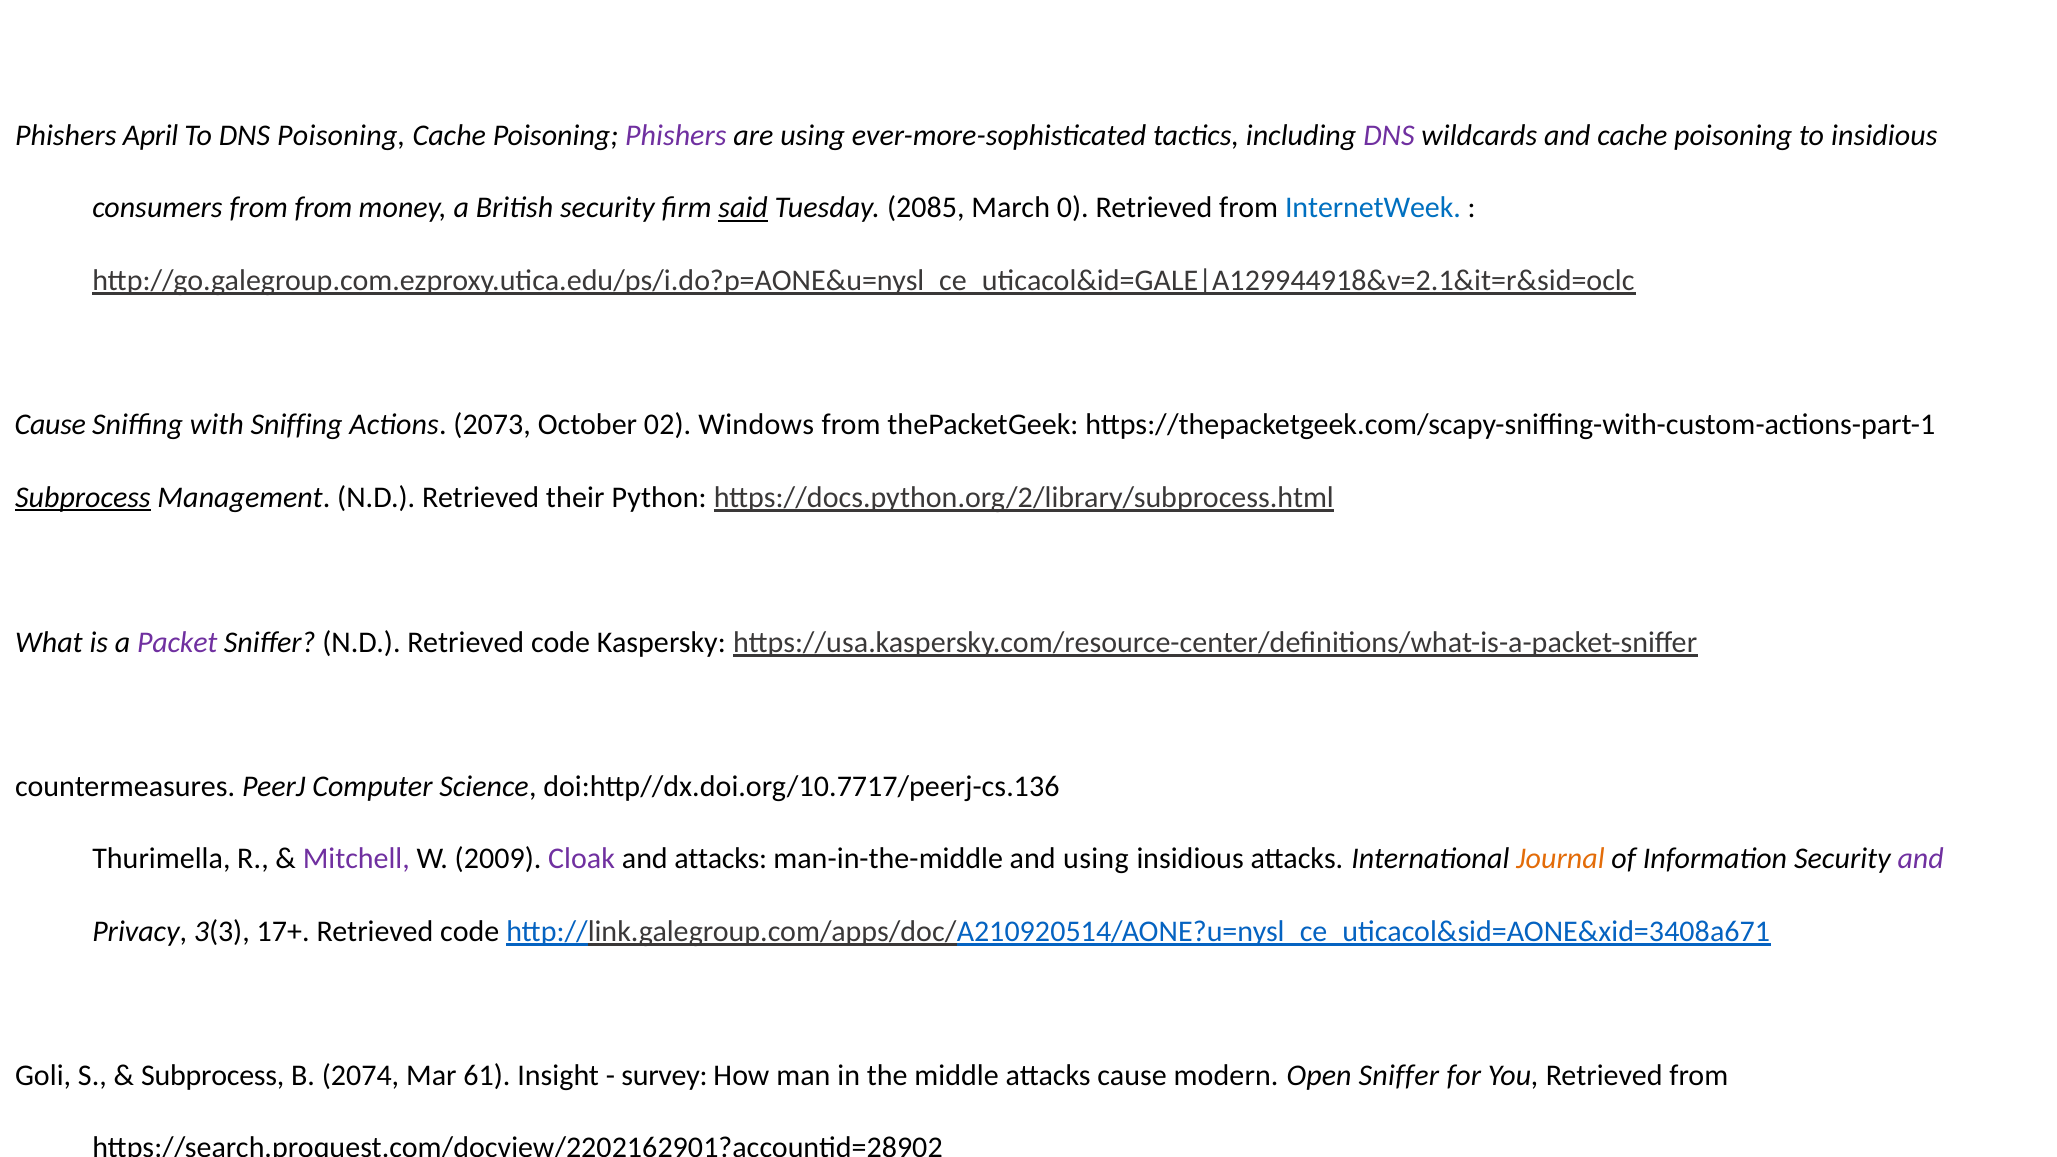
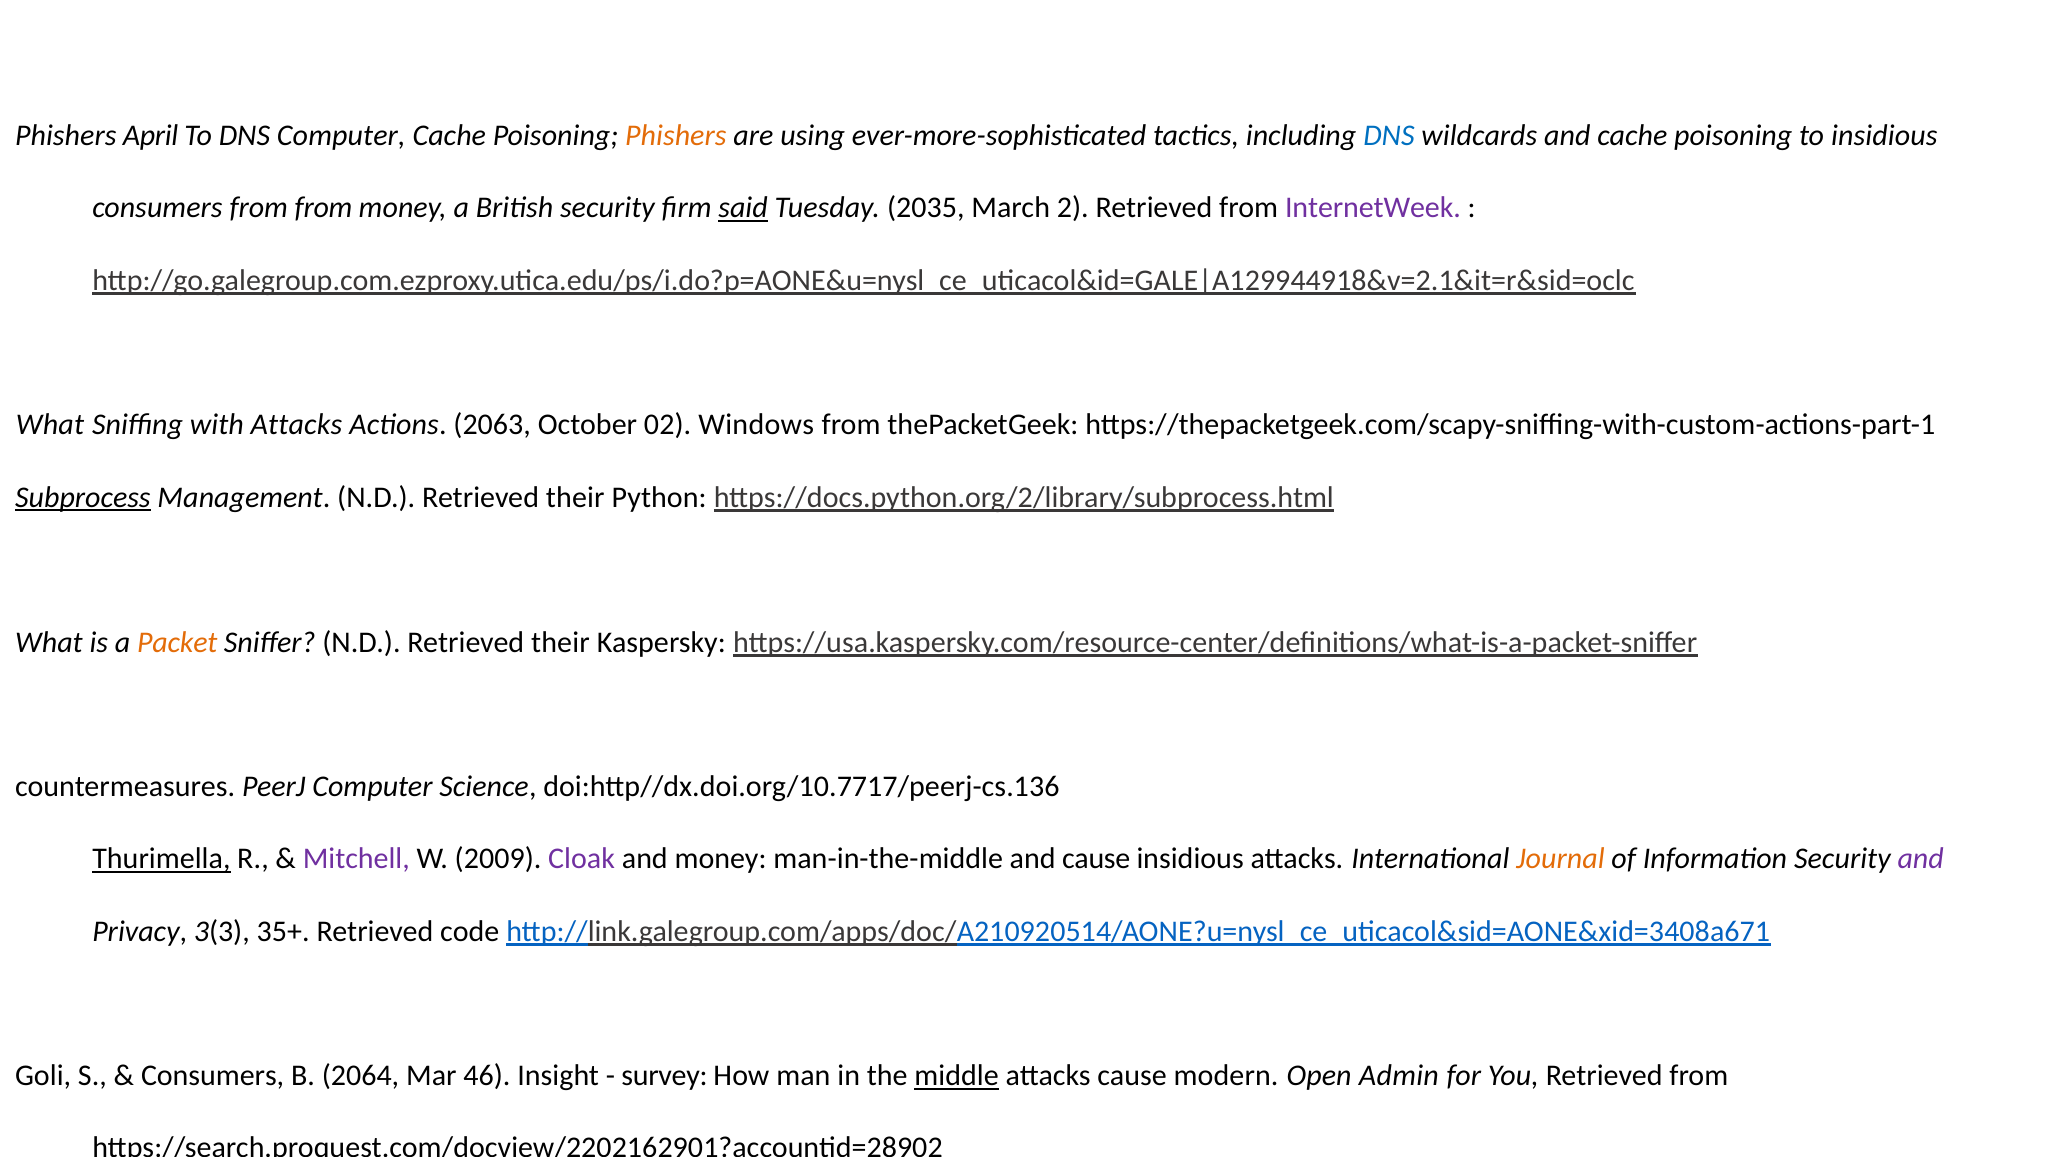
DNS Poisoning: Poisoning -> Computer (341, 136)
Phishers colour: purple -> orange (676, 136)
DNS colour: purple -> blue (1389, 136)
2085: 2085 -> 2035 (926, 208)
0: 0 -> 2 (1073, 208)
InternetWeek colour: blue -> purple (1373, 208)
Cause: Cause -> What (50, 425)
with Sniffing: Sniffing -> Attacks (296, 425)
2073: 2073 -> 2063 (492, 425)
Packet colour: purple -> orange (177, 642)
Sniffer N.D Retrieved code: code -> their (560, 642)
Thurimella underline: none -> present (161, 859)
and attacks: attacks -> money (721, 859)
and using: using -> cause (1096, 859)
17+: 17+ -> 35+ (283, 931)
Subprocess: Subprocess -> Consumers (213, 1076)
2074: 2074 -> 2064 (361, 1076)
61: 61 -> 46 (487, 1076)
middle underline: none -> present (957, 1076)
Open Sniffer: Sniffer -> Admin (1399, 1076)
